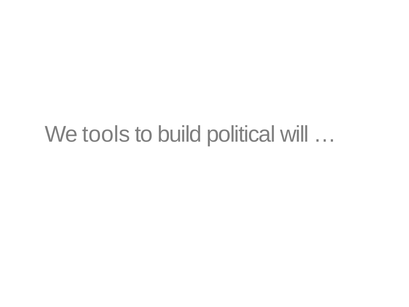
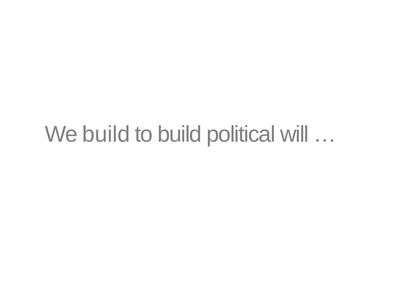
We tools: tools -> build (106, 134)
